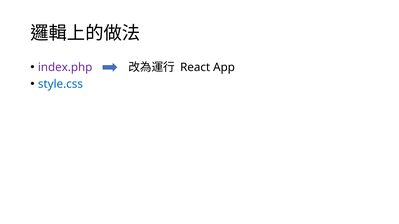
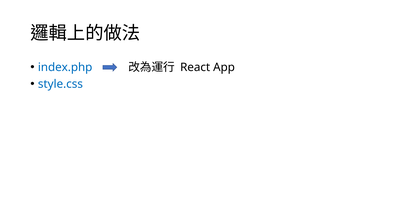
index.php colour: purple -> blue (65, 67)
